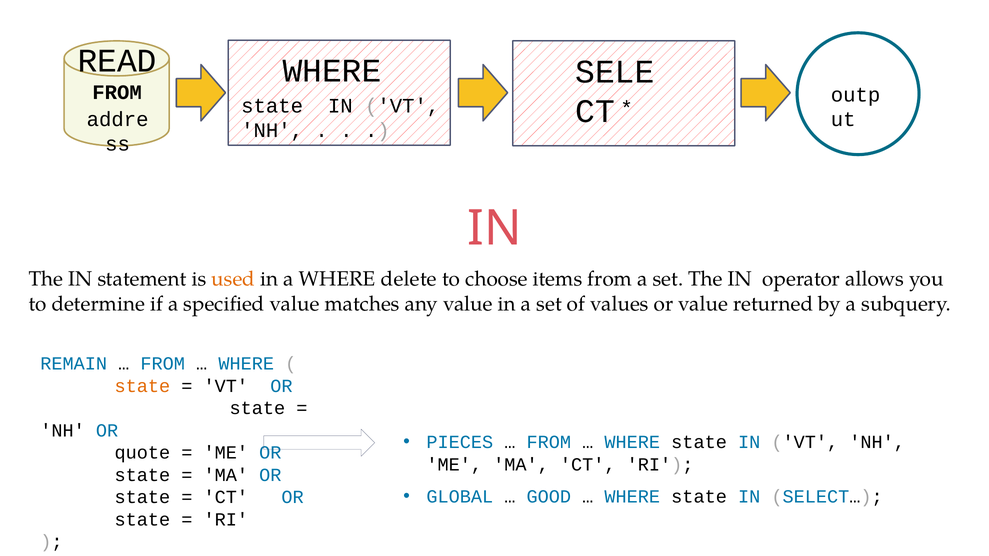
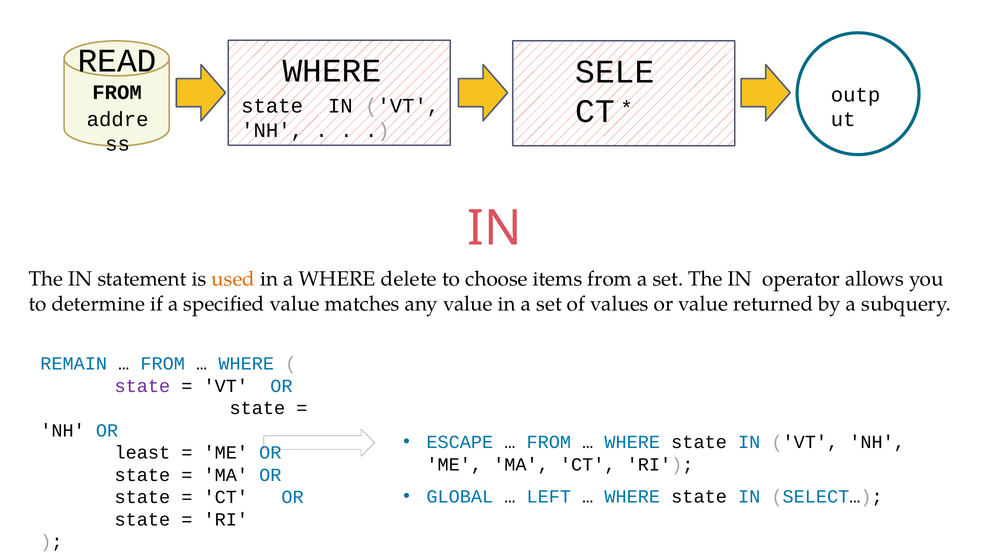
state colour: orange -> purple (142, 386)
PIECES: PIECES -> ESCAPE (460, 443)
quote: quote -> least (142, 453)
GOOD: GOOD -> LEFT (549, 497)
